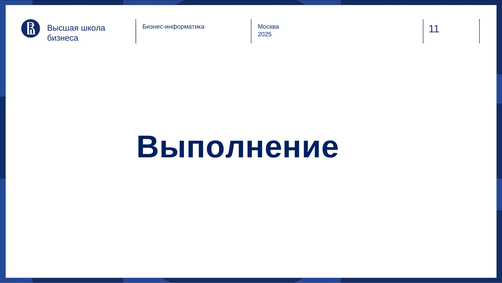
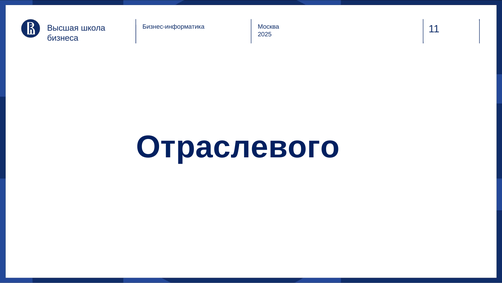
Выполнение: Выполнение -> Отраслевого (238, 147)
